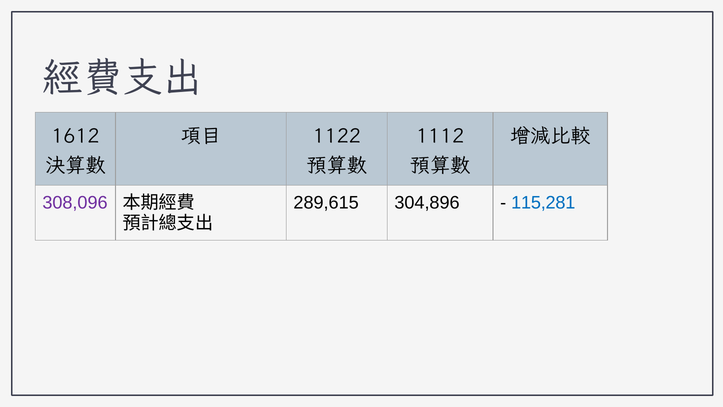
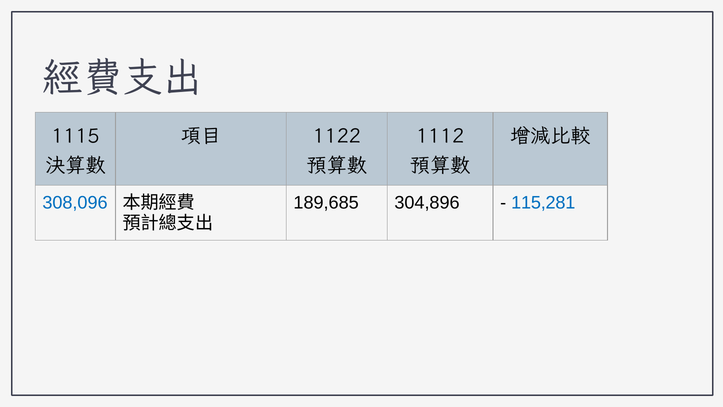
1612: 1612 -> 1115 (75, 136)
308,096 colour: purple -> blue (75, 203)
289,615: 289,615 -> 189,685 (326, 203)
